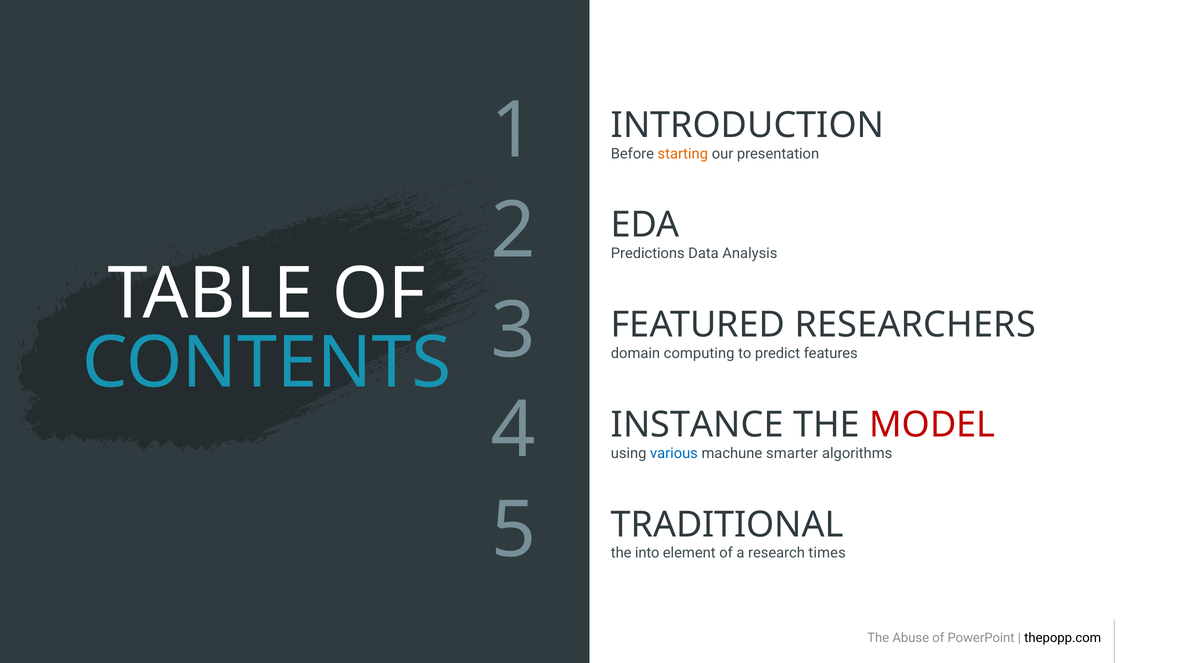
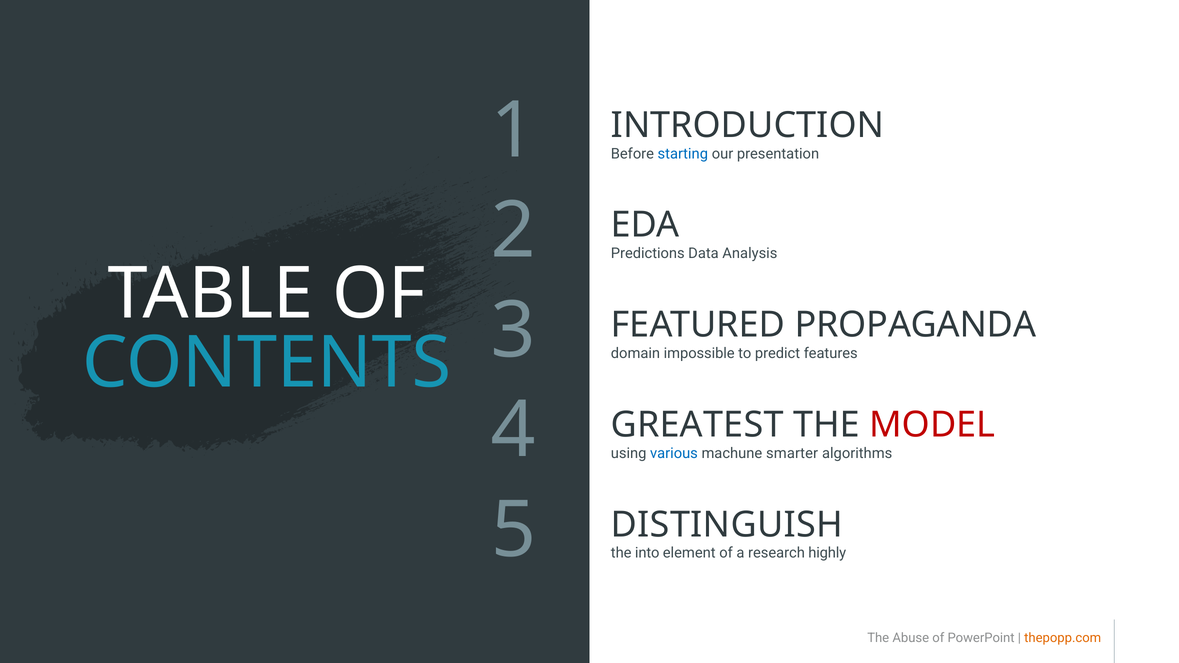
starting colour: orange -> blue (683, 154)
computing: computing -> impossible (699, 353)
RESEARCHERS: RESEARCHERS -> PROPAGANDA (915, 325)
INSTANCE: INSTANCE -> GREATEST (697, 425)
times: times -> highly (827, 553)
TRADITIONAL: TRADITIONAL -> DISTINGUISH (727, 525)
thepopp.com colour: black -> orange (1063, 638)
